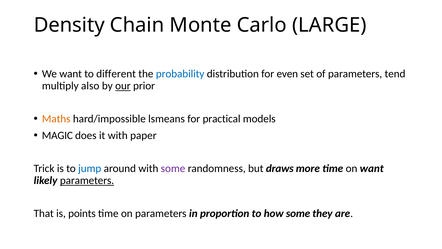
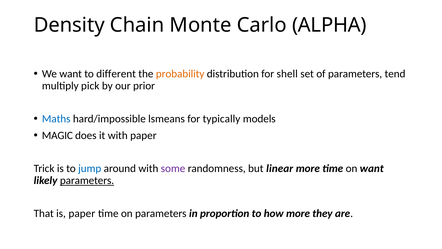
LARGE: LARGE -> ALPHA (329, 25)
probability colour: blue -> orange (180, 74)
even: even -> shell (287, 74)
also: also -> pick (90, 86)
our underline: present -> none (123, 86)
Maths colour: orange -> blue (56, 119)
practical: practical -> typically (221, 119)
draws: draws -> linear (280, 168)
is points: points -> paper (82, 213)
how some: some -> more (298, 213)
